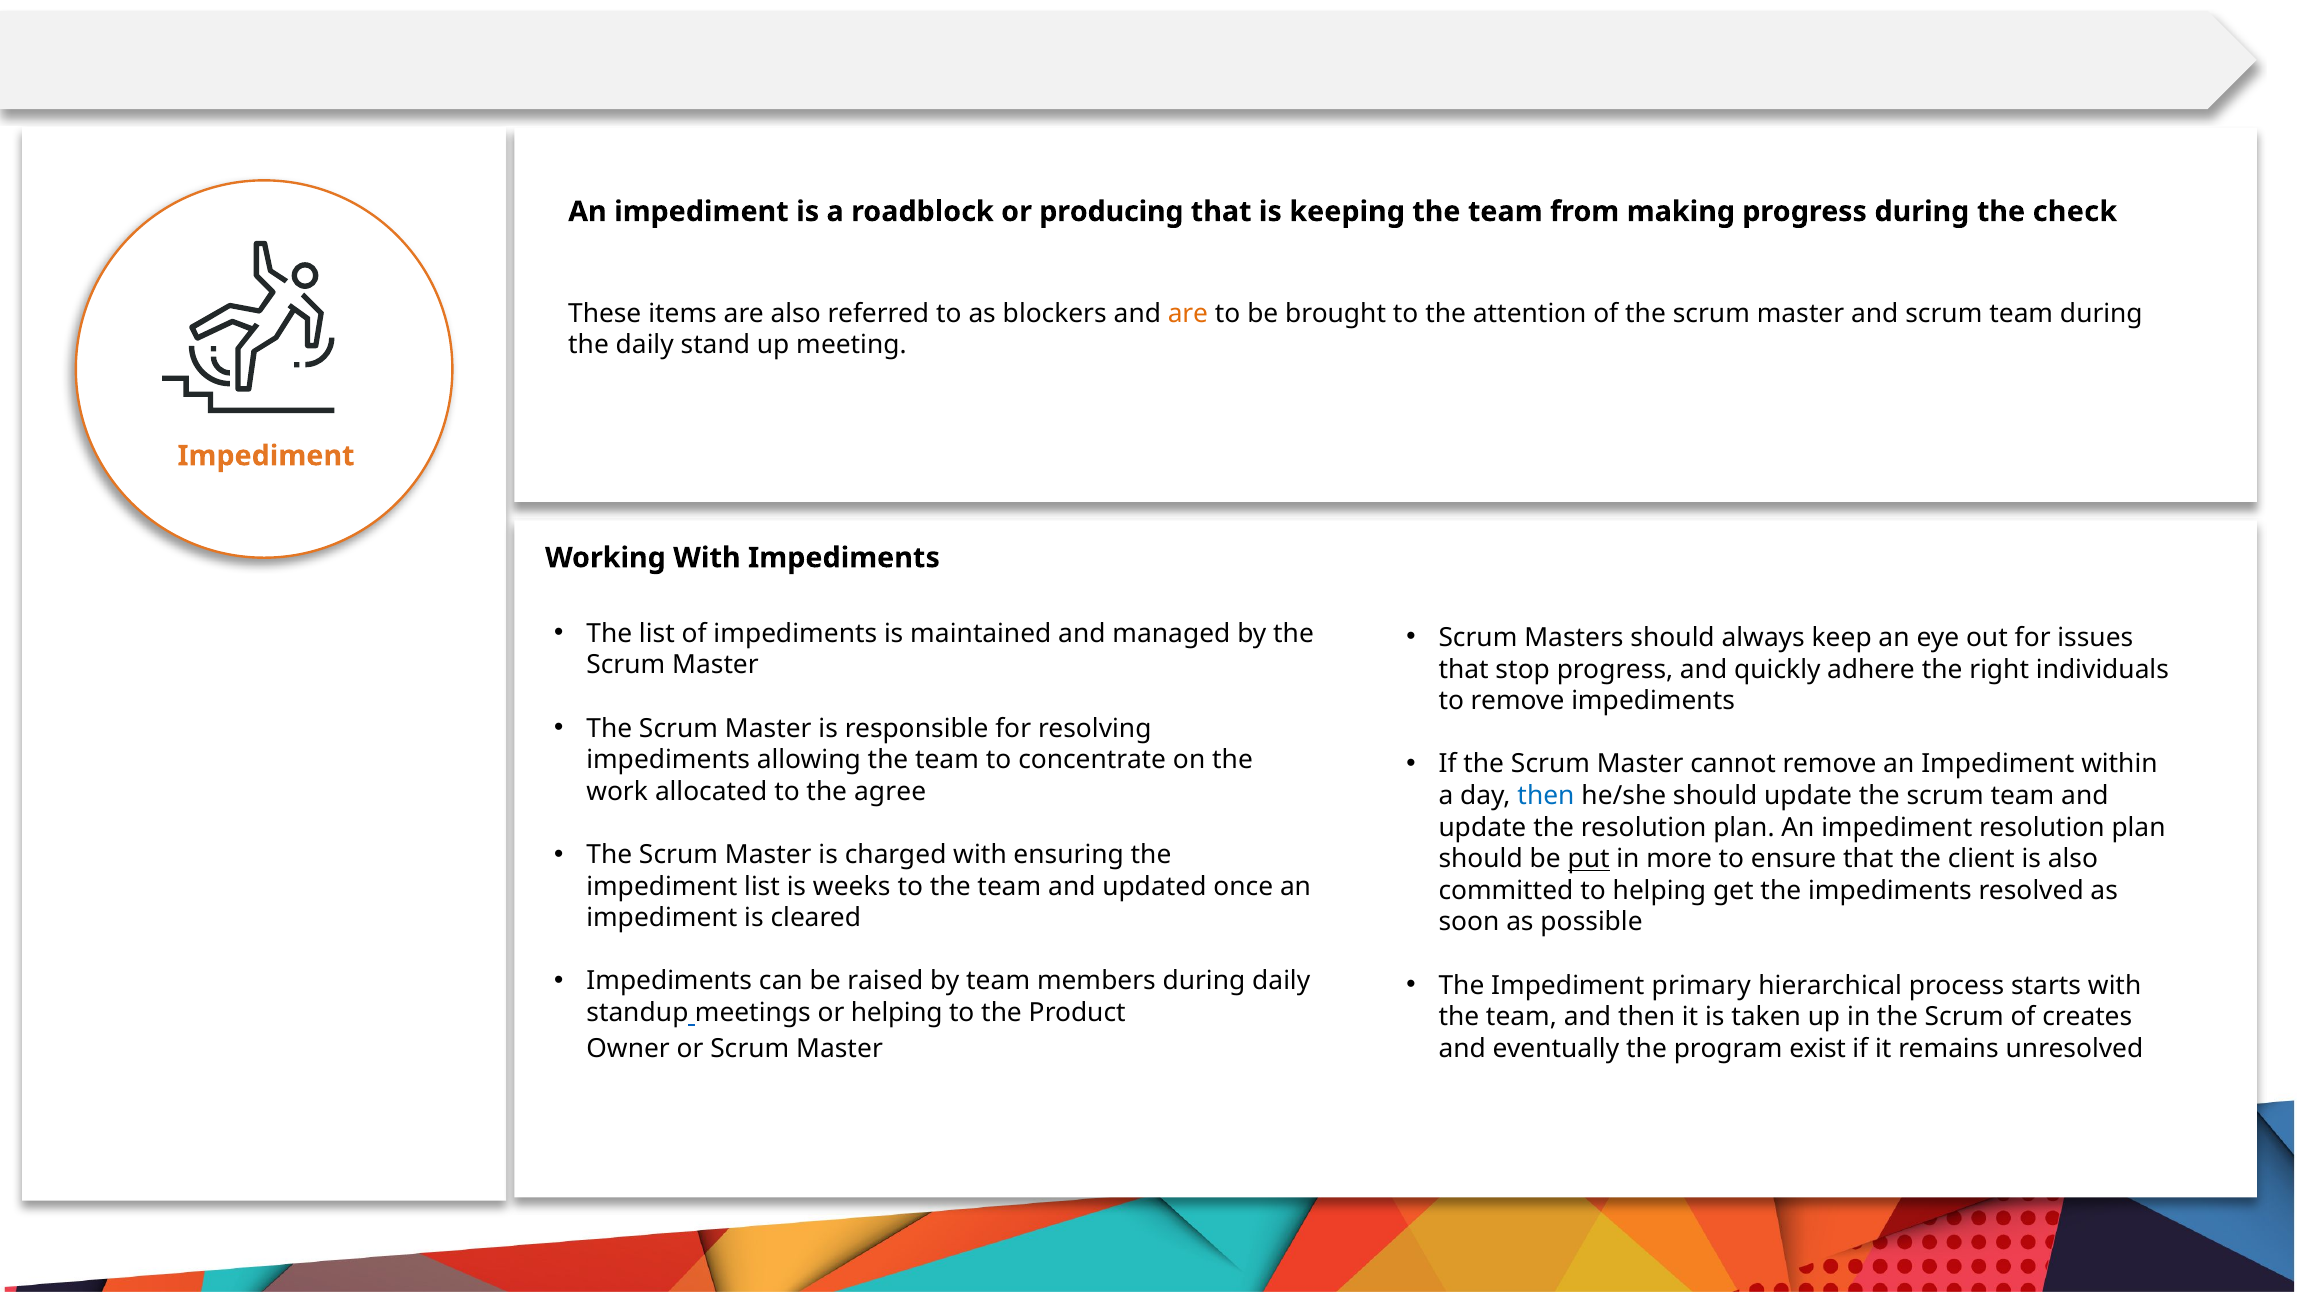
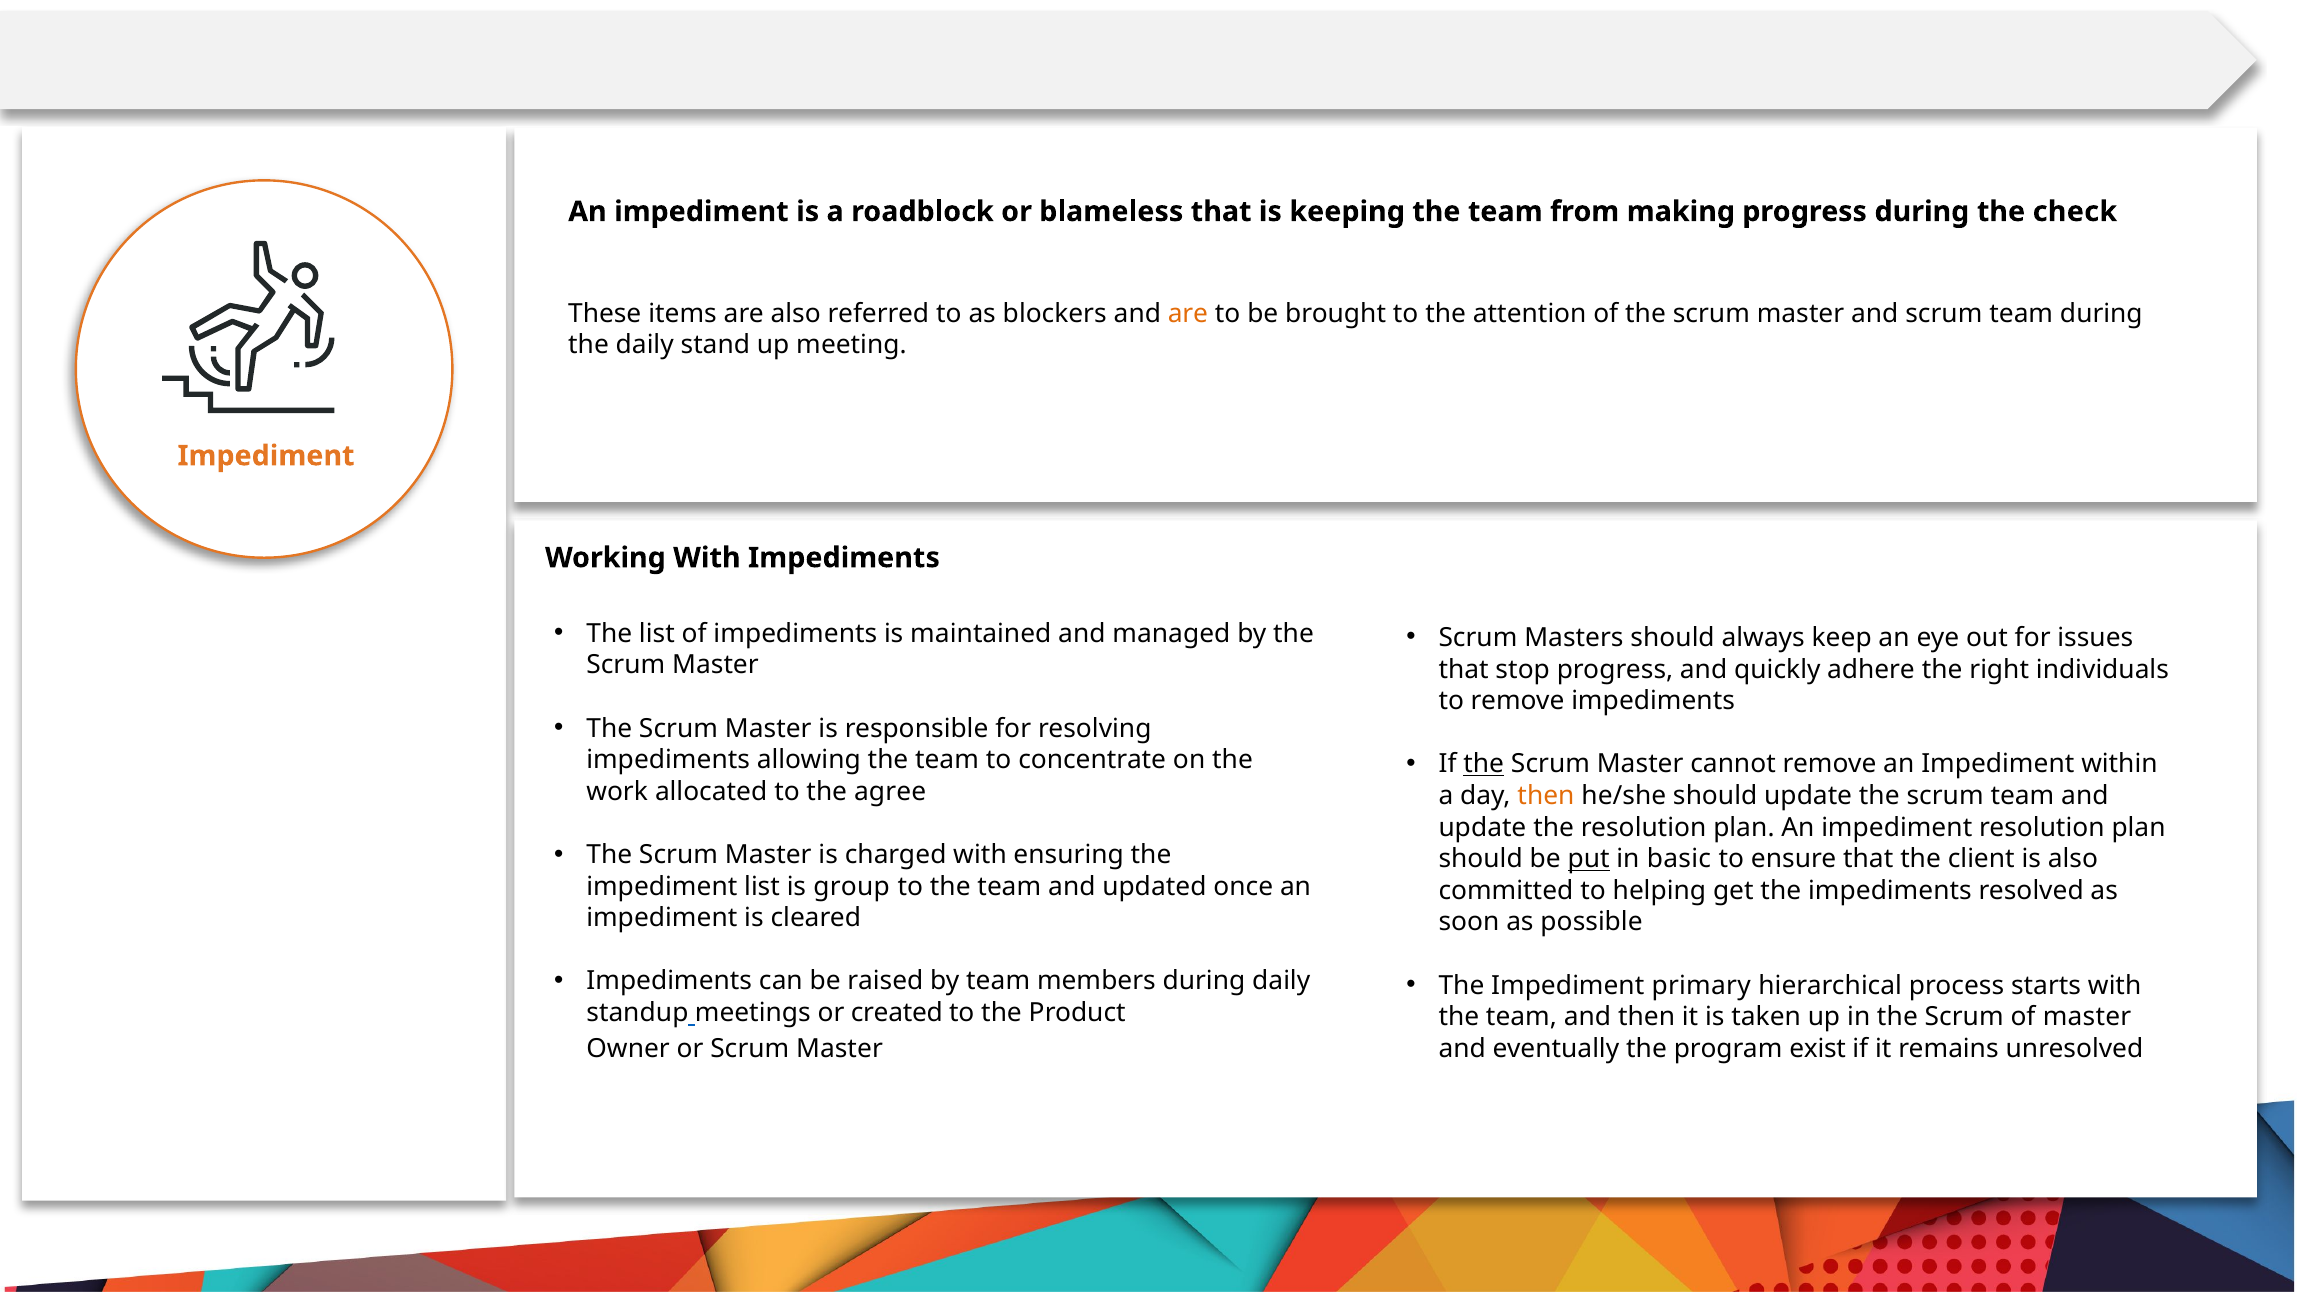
producing: producing -> blameless (1111, 212)
the underline: none -> present (1484, 764)
then colour: blue -> orange (1546, 796)
more: more -> basic (1679, 859)
weeks: weeks -> group (852, 887)
or helping: helping -> created (897, 1013)
of creates: creates -> master (2087, 1017)
